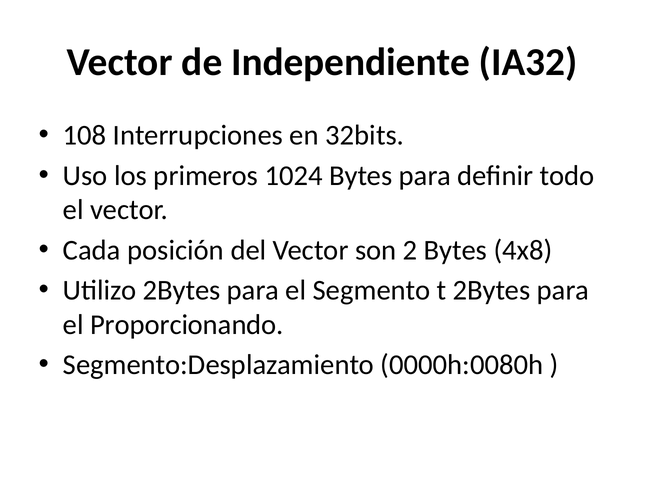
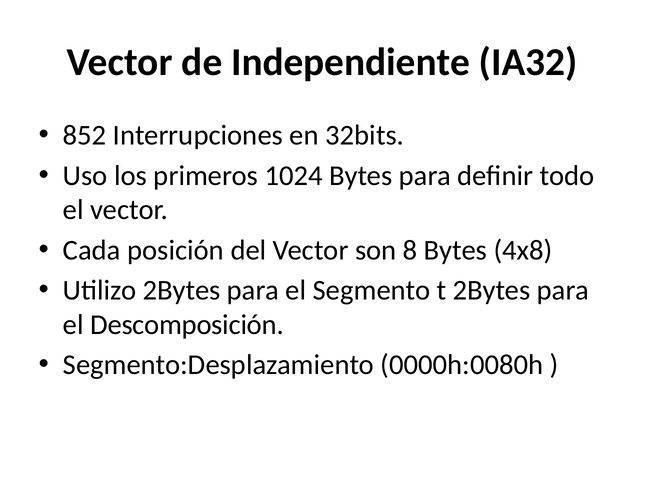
108: 108 -> 852 (85, 135)
2: 2 -> 8 (410, 250)
Proporcionando: Proporcionando -> Descomposición (187, 325)
